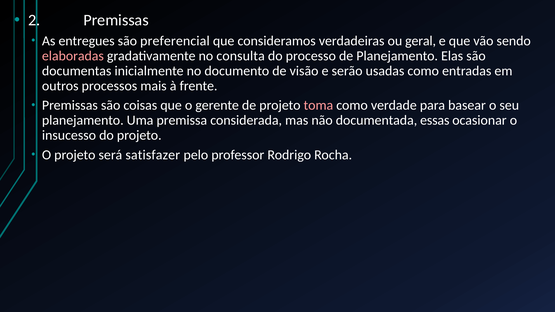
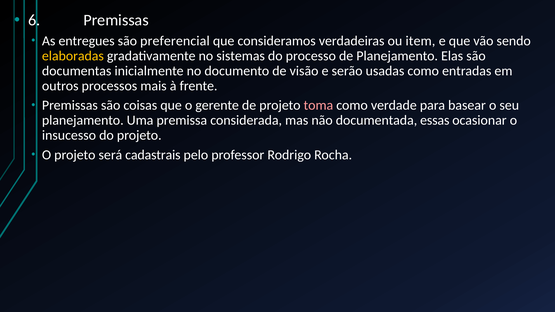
2: 2 -> 6 (34, 20)
geral: geral -> item (420, 41)
elaboradas colour: pink -> yellow (73, 56)
consulta: consulta -> sistemas (241, 56)
satisfazer: satisfazer -> cadastrais (153, 155)
